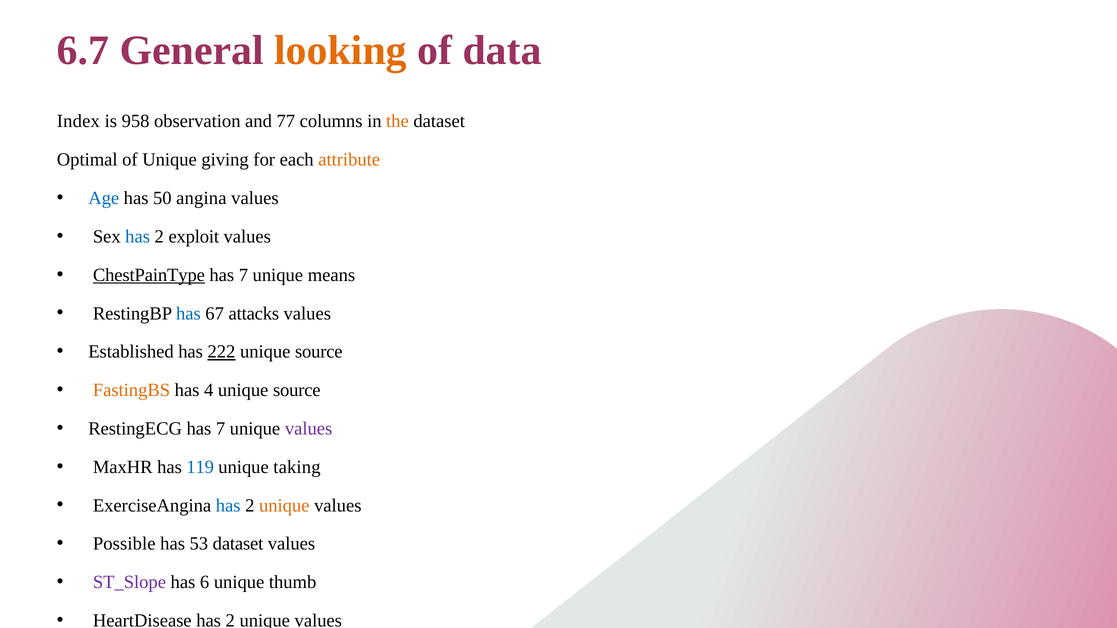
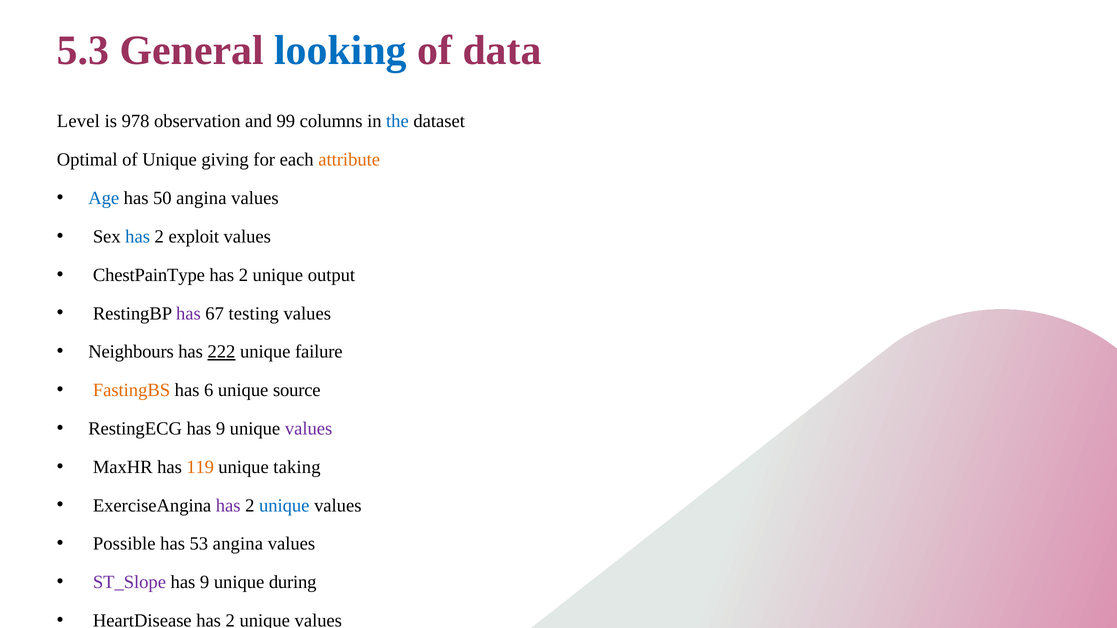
6.7: 6.7 -> 5.3 (83, 50)
looking colour: orange -> blue (340, 50)
Index: Index -> Level (78, 121)
958: 958 -> 978 (136, 121)
77: 77 -> 99 (286, 121)
the colour: orange -> blue (397, 121)
ChestPainType underline: present -> none (149, 275)
7: 7 -> 2 (243, 275)
means: means -> output (331, 275)
has colour: blue -> purple (188, 314)
attacks: attacks -> testing (254, 314)
Established: Established -> Neighbours (131, 352)
source: source -> failure (319, 352)
4: 4 -> 6 (209, 390)
RestingECG has 7: 7 -> 9 (221, 429)
119 colour: blue -> orange (200, 467)
has colour: blue -> purple (228, 506)
unique colour: orange -> blue (284, 506)
53 dataset: dataset -> angina (238, 544)
6: 6 -> 9 (205, 582)
thumb: thumb -> during (293, 582)
